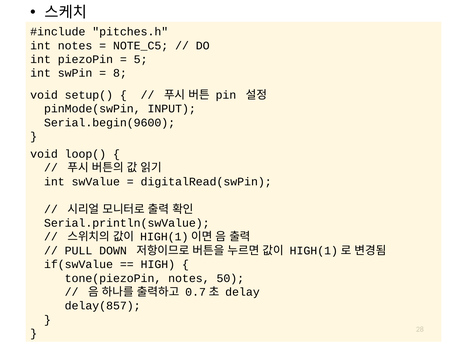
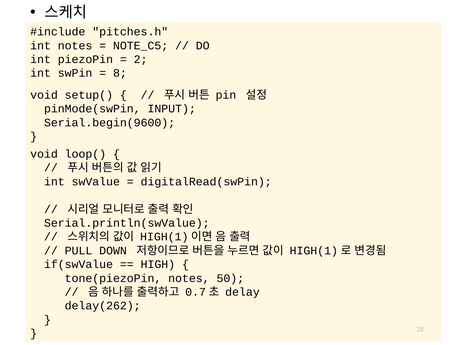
5: 5 -> 2 (141, 59)
delay(857: delay(857 -> delay(262 (103, 306)
